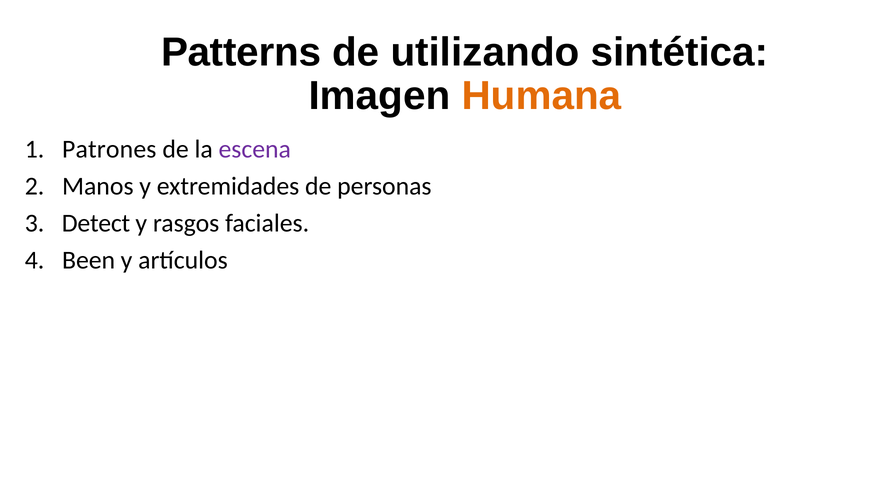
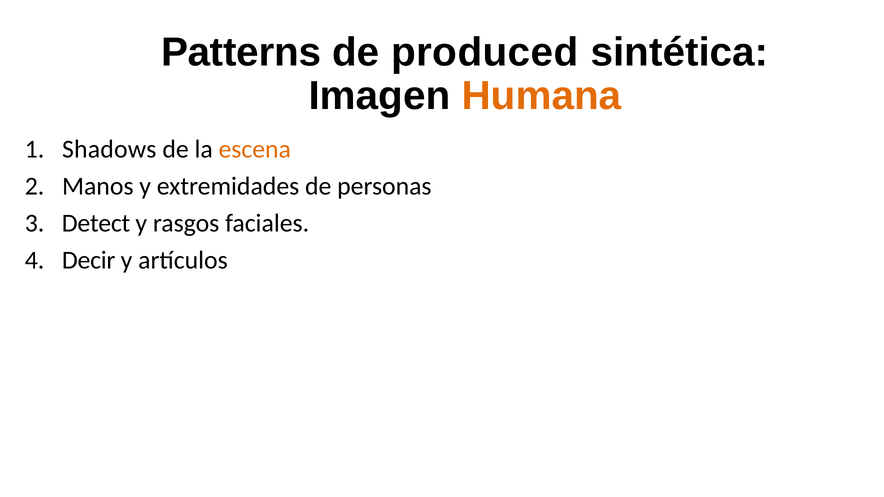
utilizando: utilizando -> produced (485, 52)
Patrones: Patrones -> Shadows (109, 149)
escena colour: purple -> orange (255, 149)
Been: Been -> Decir (89, 260)
